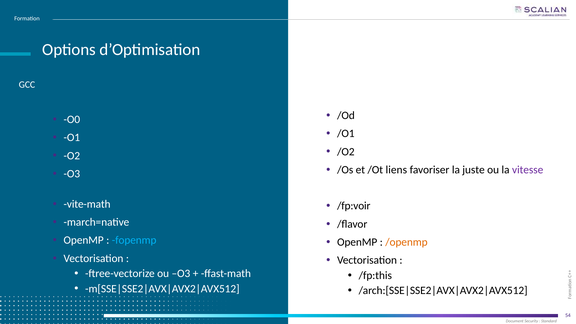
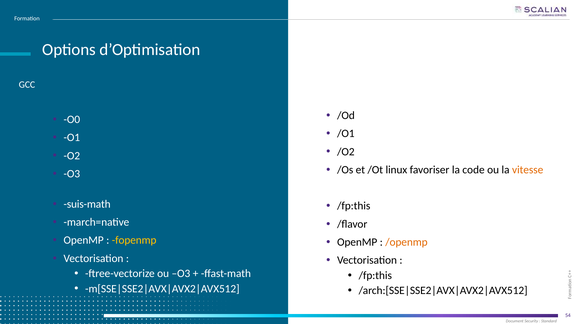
/Ot liens: liens -> linux (396, 170)
juste: juste -> code (474, 170)
vitesse colour: purple -> orange (528, 170)
vite-math: vite-math -> suis-math (87, 204)
/fp:voir: /fp:voir -> /fp:this (354, 206)
fopenmp colour: light blue -> yellow (134, 240)
